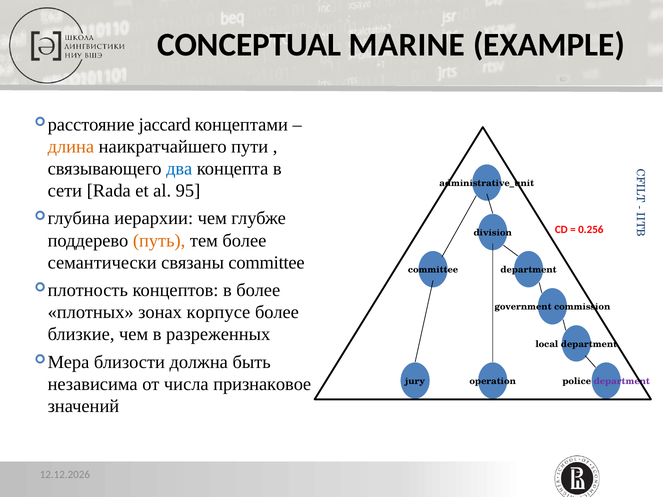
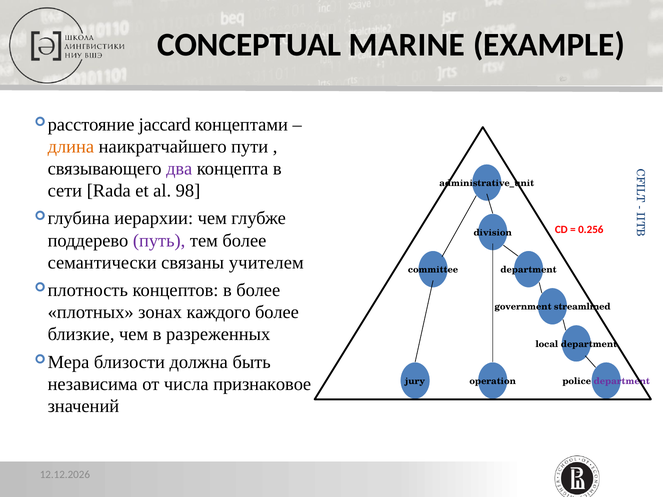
два colour: blue -> purple (179, 169)
95: 95 -> 98 (188, 191)
путь colour: orange -> purple (159, 241)
связаны committee: committee -> учителем (266, 263)
корпусе: корпусе -> каждого (219, 312)
commission: commission -> streamlined (582, 307)
